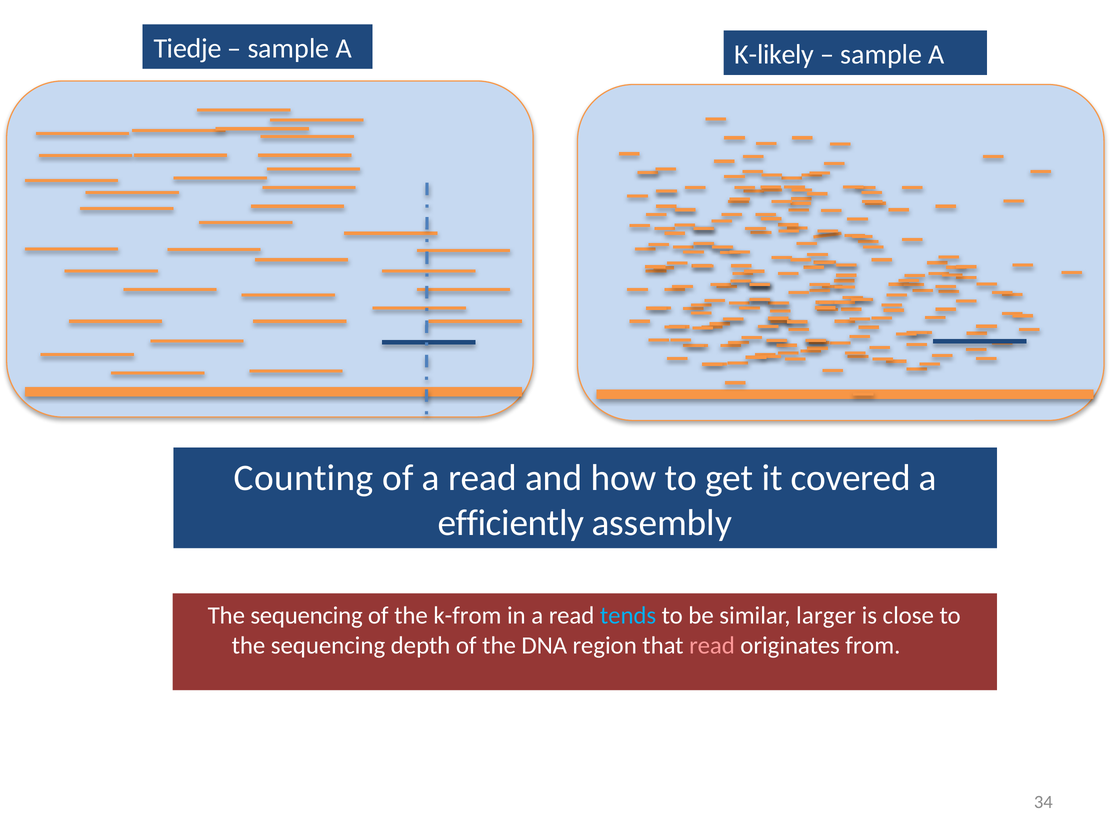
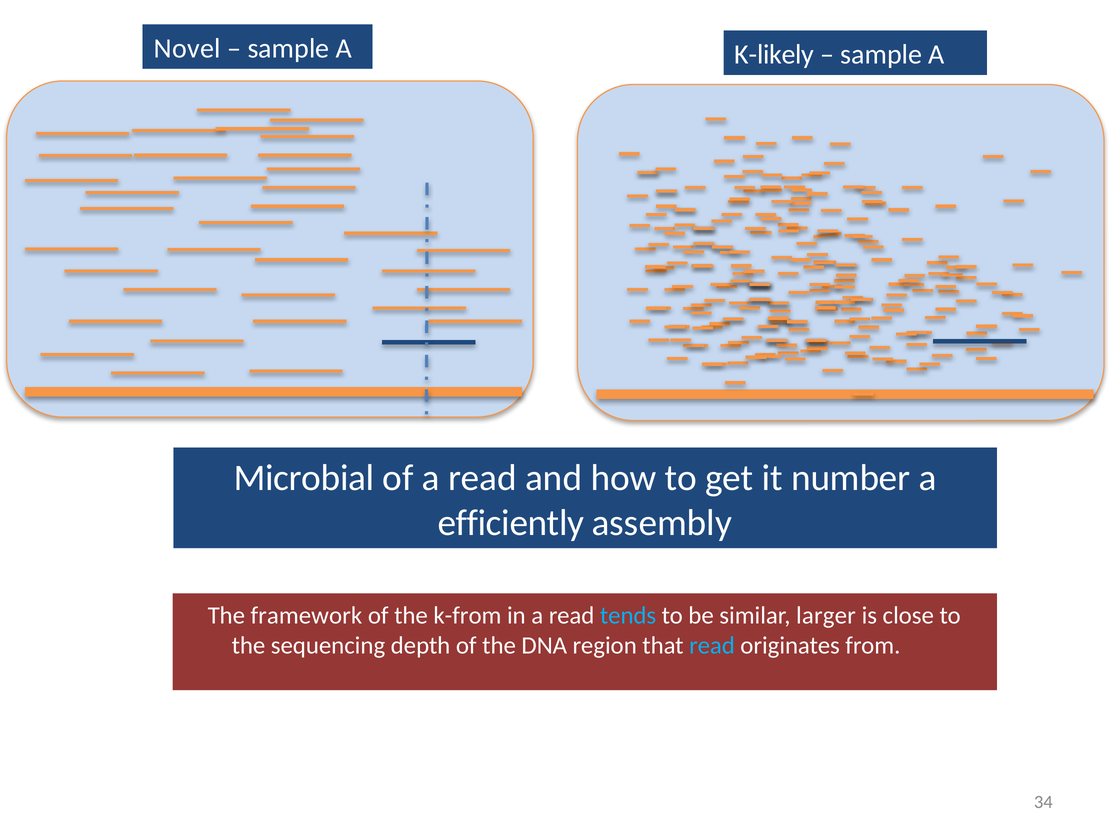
Tiedje: Tiedje -> Novel (187, 49)
Counting: Counting -> Microbial (304, 478)
covered: covered -> number (851, 478)
sequencing: sequencing -> framework (306, 616)
read colour: pink -> light blue (712, 645)
